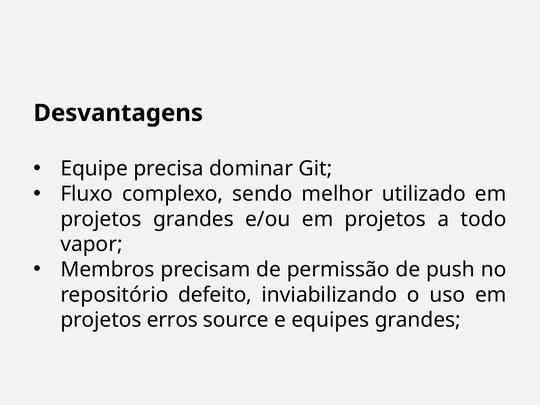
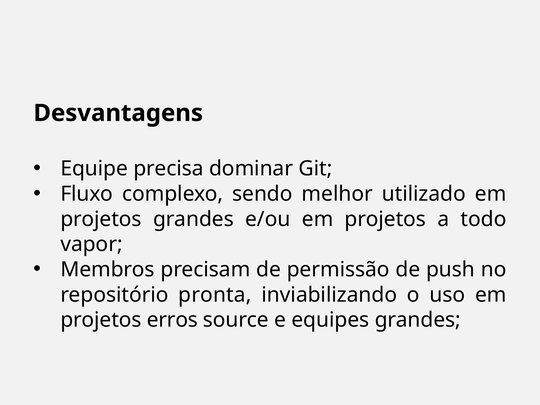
defeito: defeito -> pronta (215, 295)
